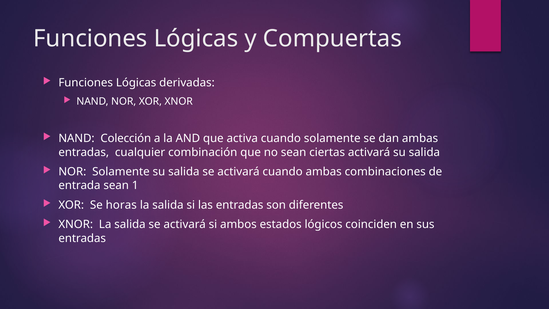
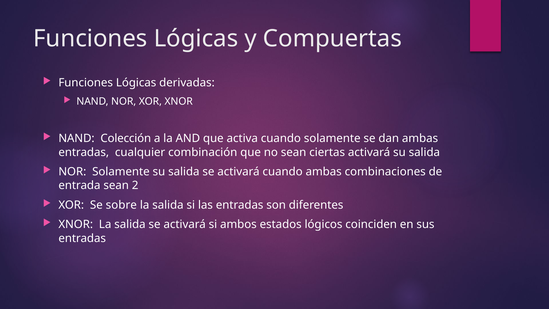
1: 1 -> 2 (135, 185)
horas: horas -> sobre (121, 205)
